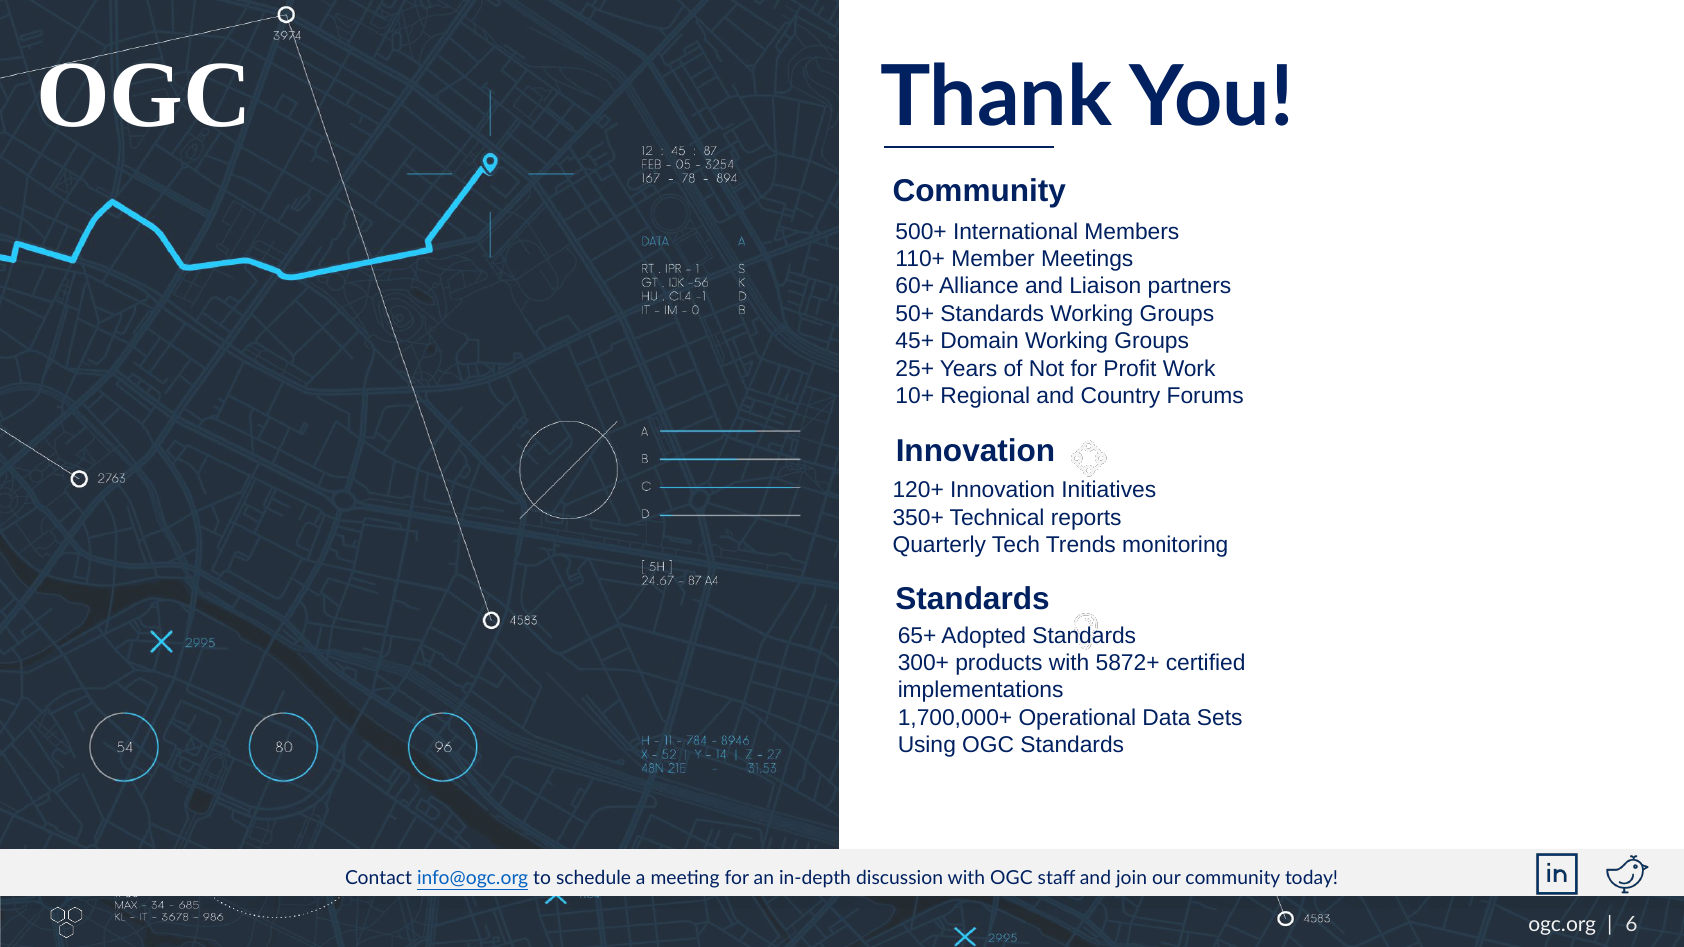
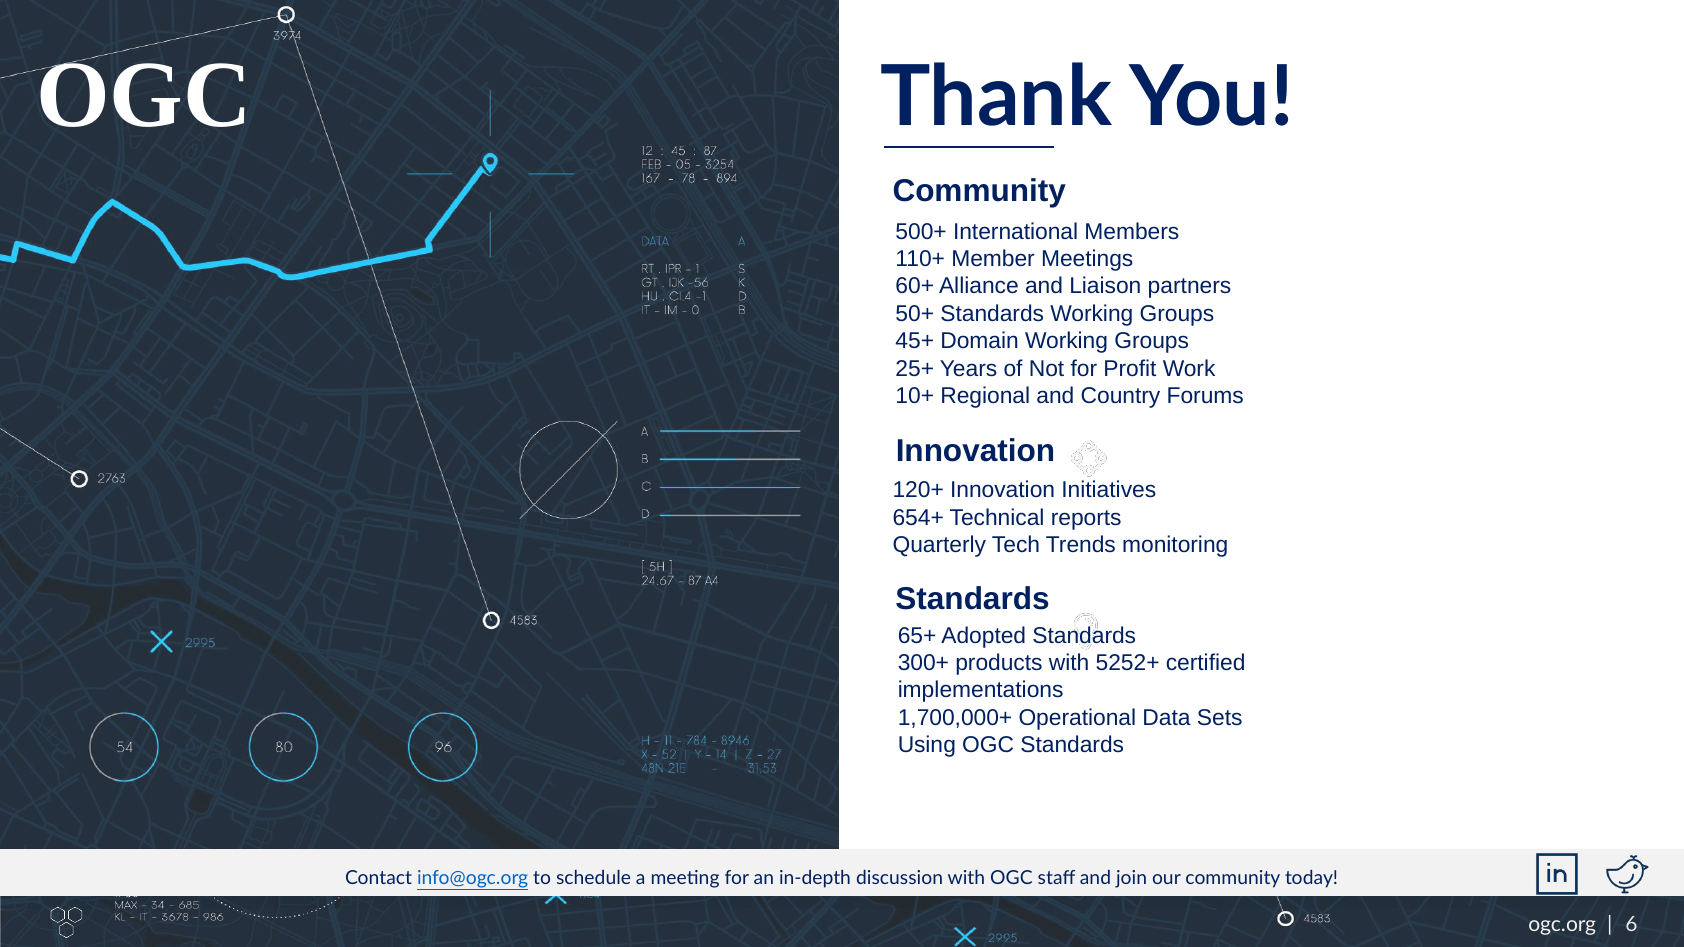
350+: 350+ -> 654+ (918, 518)
5872+: 5872+ -> 5252+ (1128, 663)
